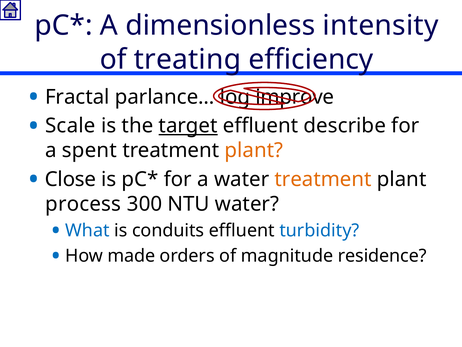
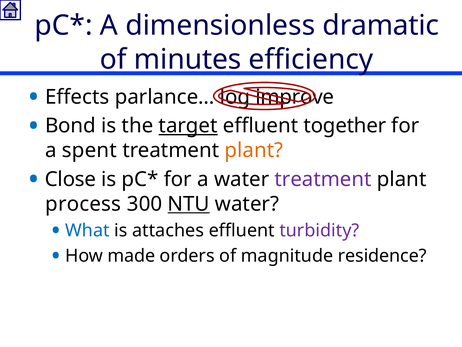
intensity: intensity -> dramatic (381, 25)
treating: treating -> minutes (188, 59)
Fractal: Fractal -> Effects (77, 97)
Scale: Scale -> Bond (70, 126)
describe: describe -> together (345, 126)
treatment colour: orange -> purple (323, 179)
NTU underline: none -> present (189, 204)
conduits: conduits -> attaches (168, 230)
turbidity colour: blue -> purple (319, 230)
